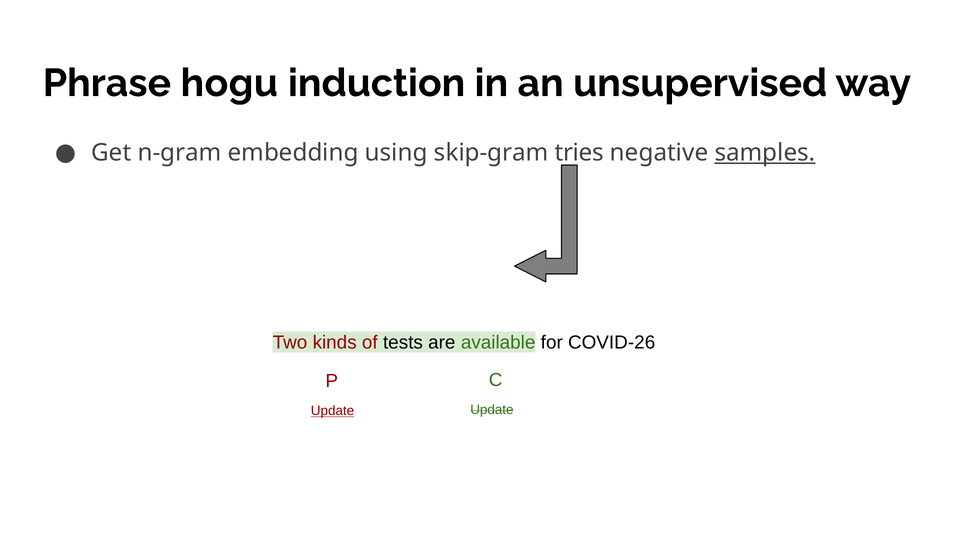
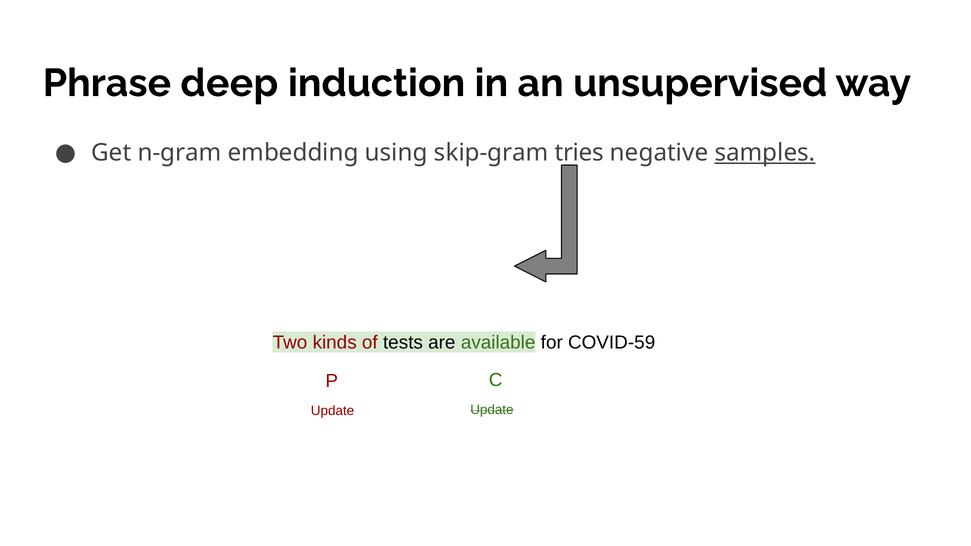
hogu: hogu -> deep (229, 83)
COVID-26: COVID-26 -> COVID-59 (612, 342)
Update underline: present -> none (333, 411)
